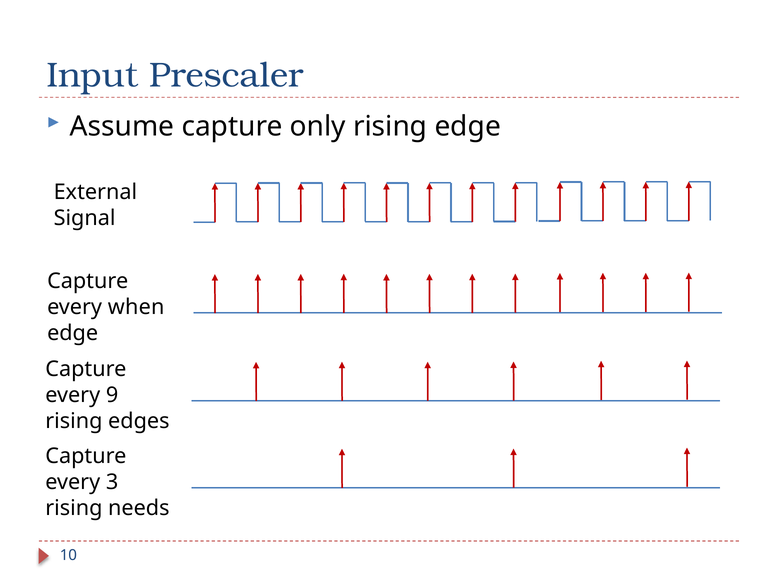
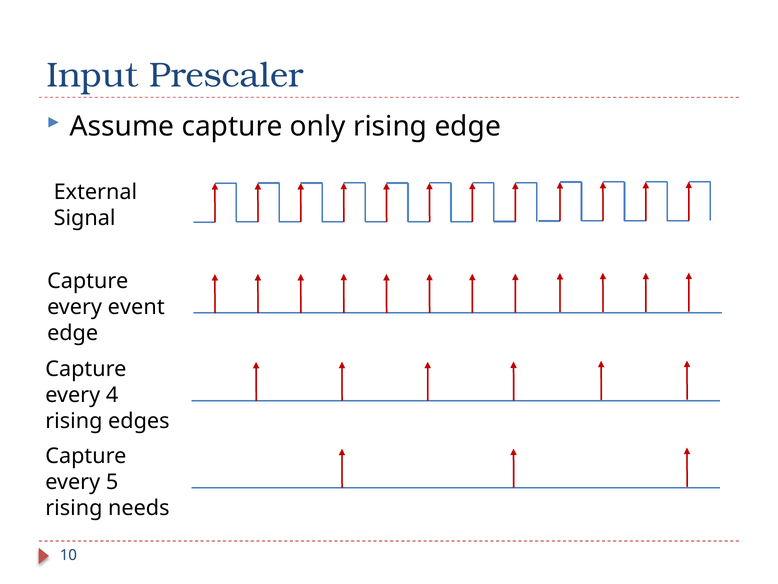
when: when -> event (136, 307)
9: 9 -> 4 (112, 395)
3: 3 -> 5 (112, 482)
